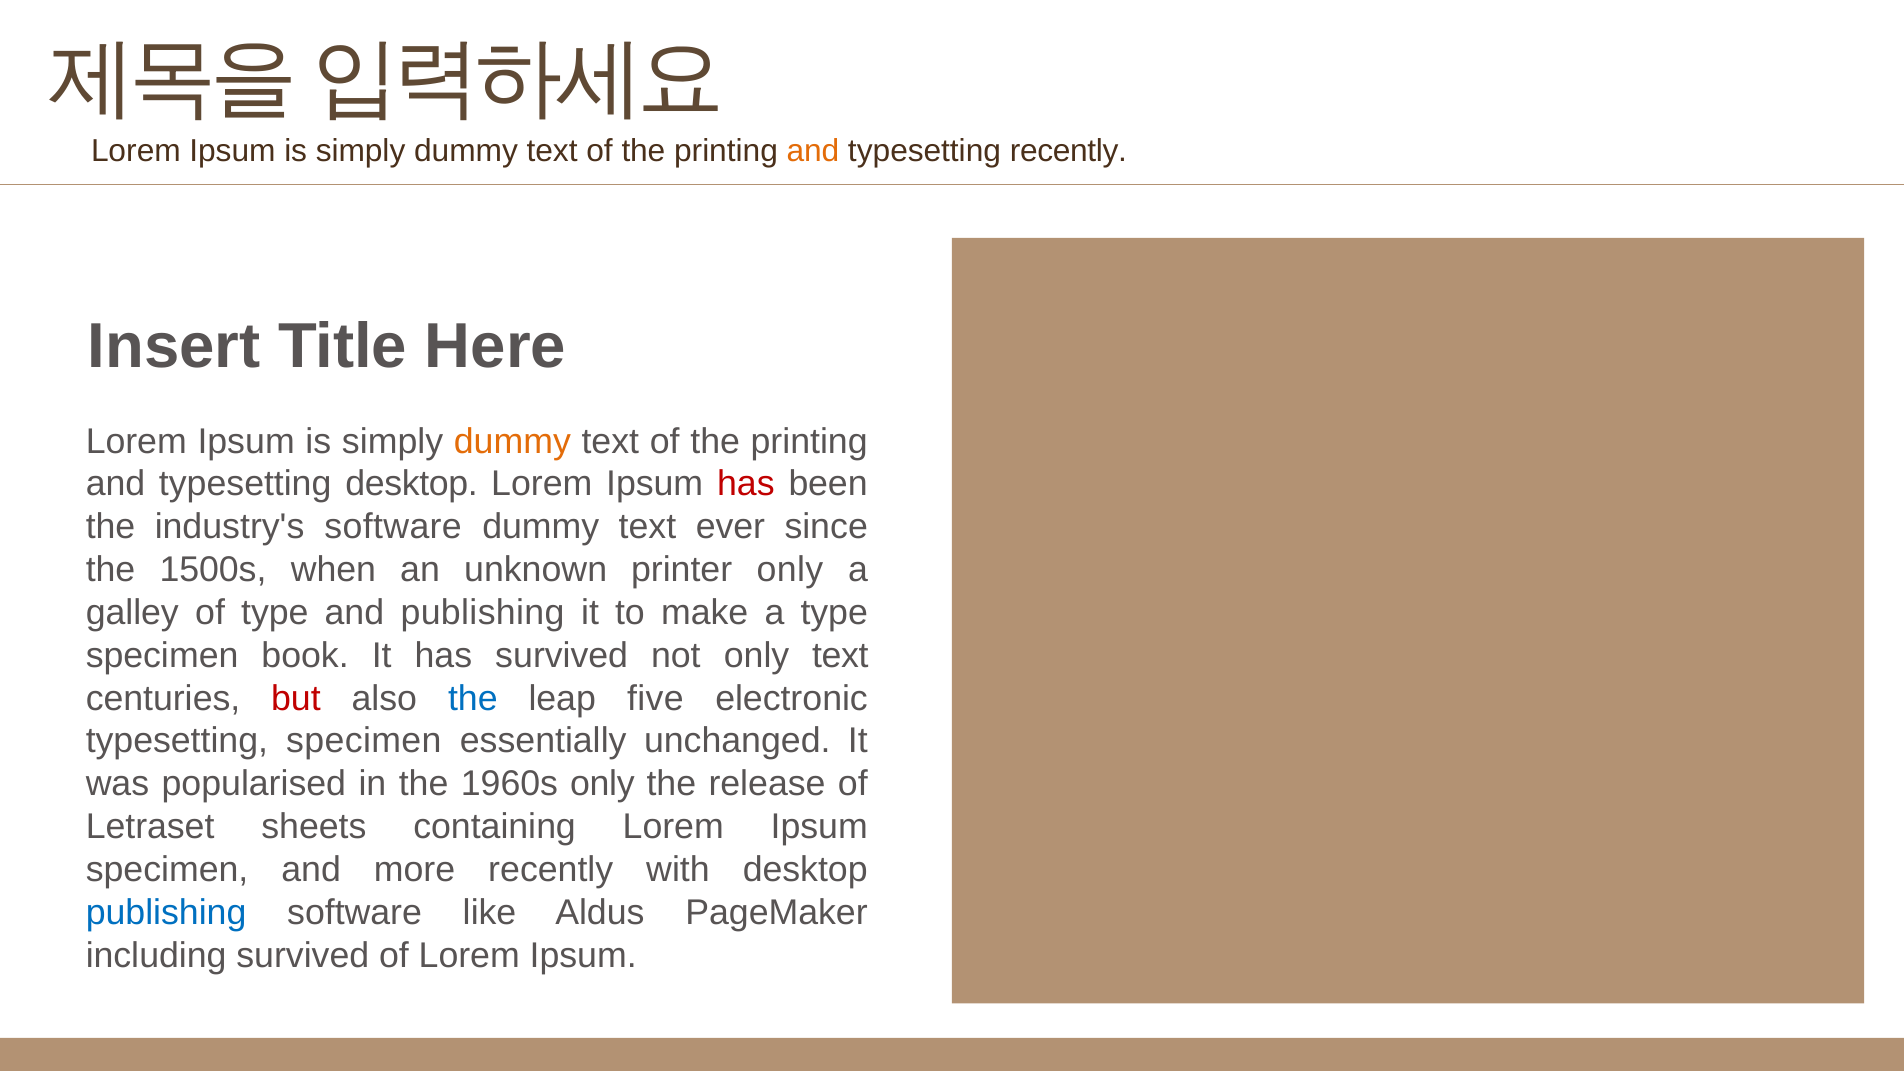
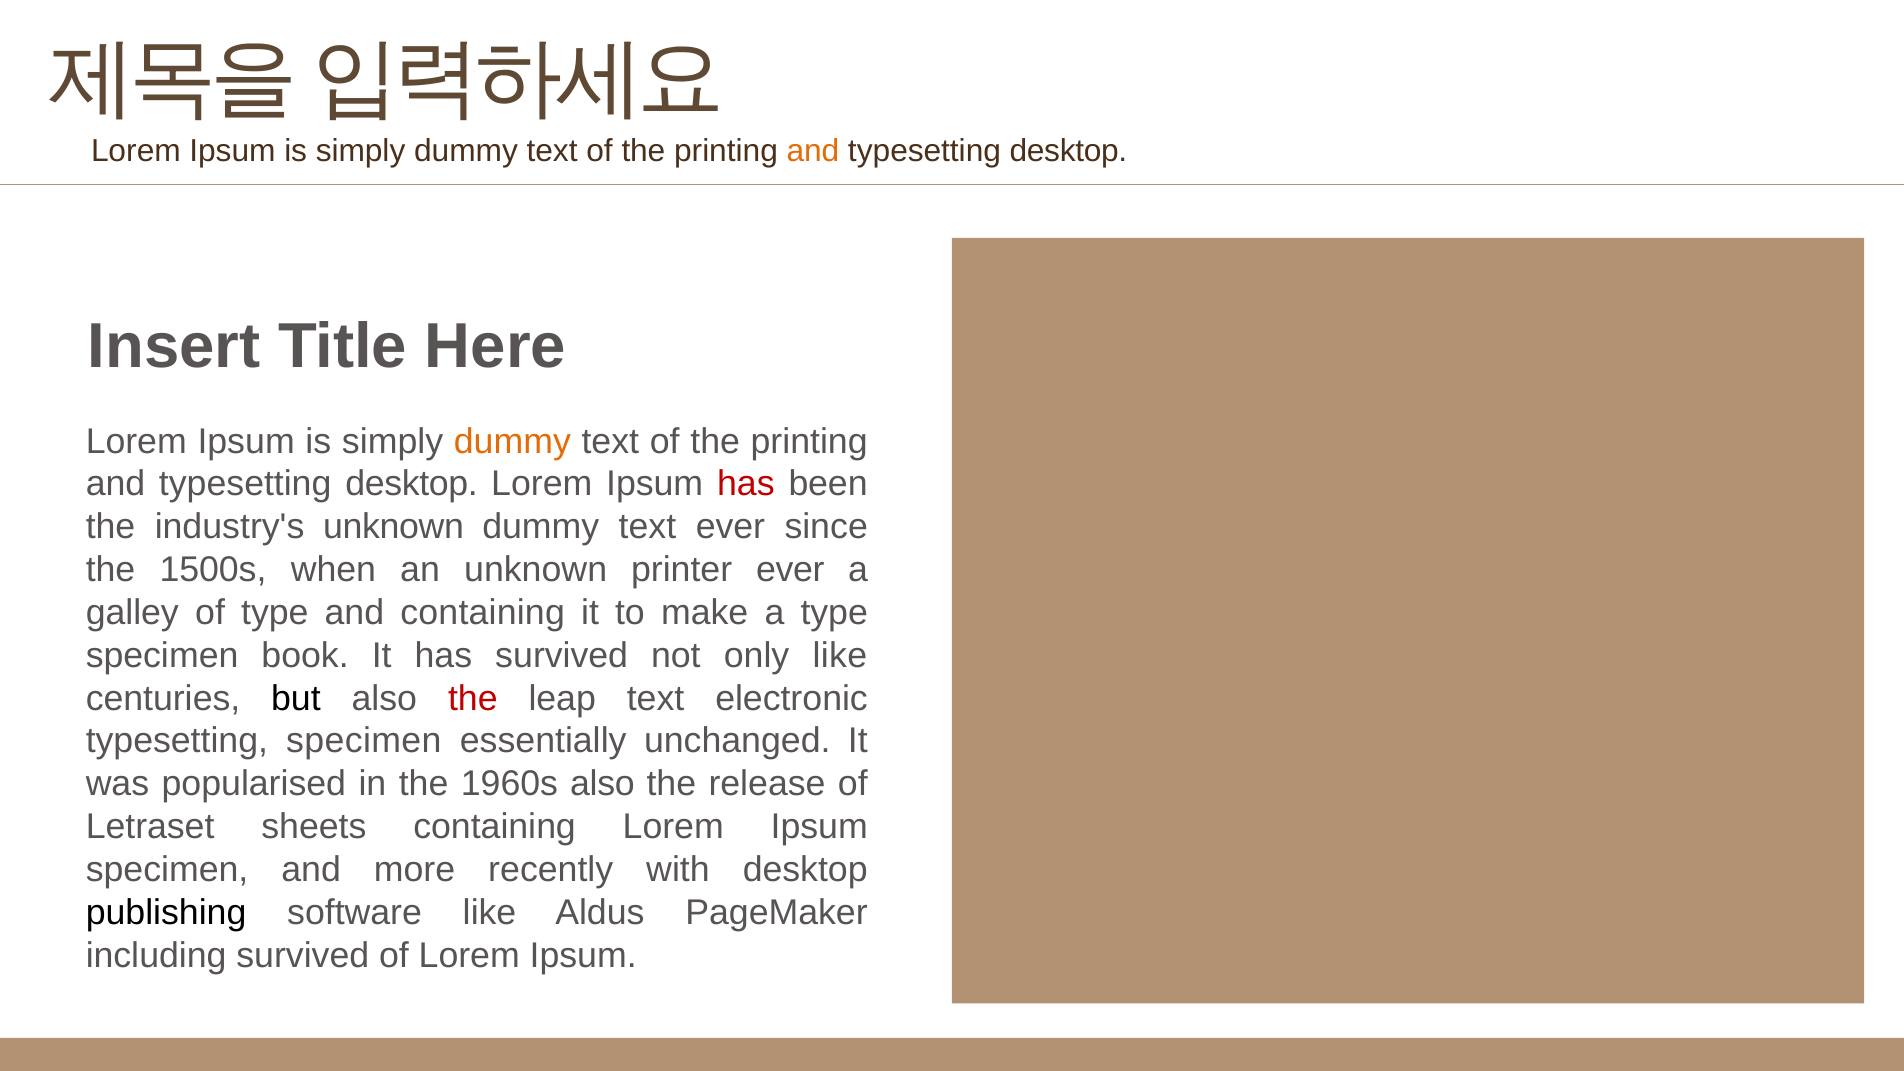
recently: recently -> desktop (1068, 151)
industry's software: software -> unknown (394, 527)
printer only: only -> ever (790, 570)
and publishing: publishing -> containing (483, 613)
only text: text -> like (840, 655)
but colour: red -> black (296, 698)
the colour: blue -> red (473, 698)
leap five: five -> text (656, 698)
1960s only: only -> also (602, 784)
publishing colour: blue -> black (166, 912)
